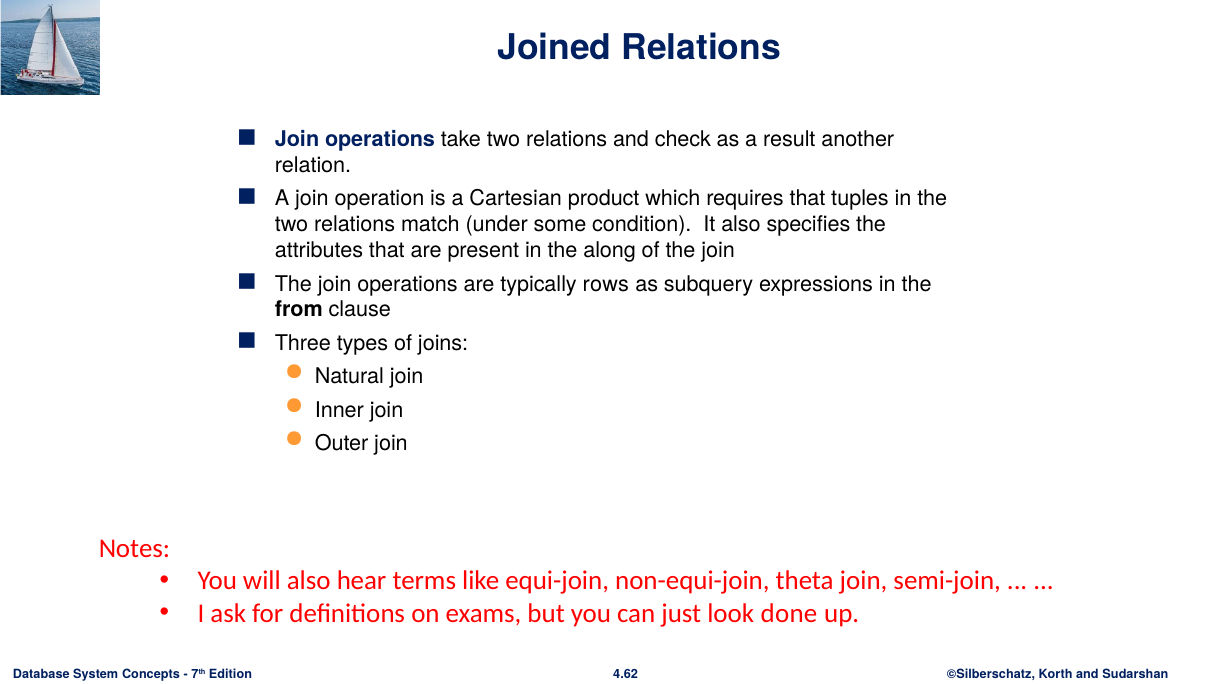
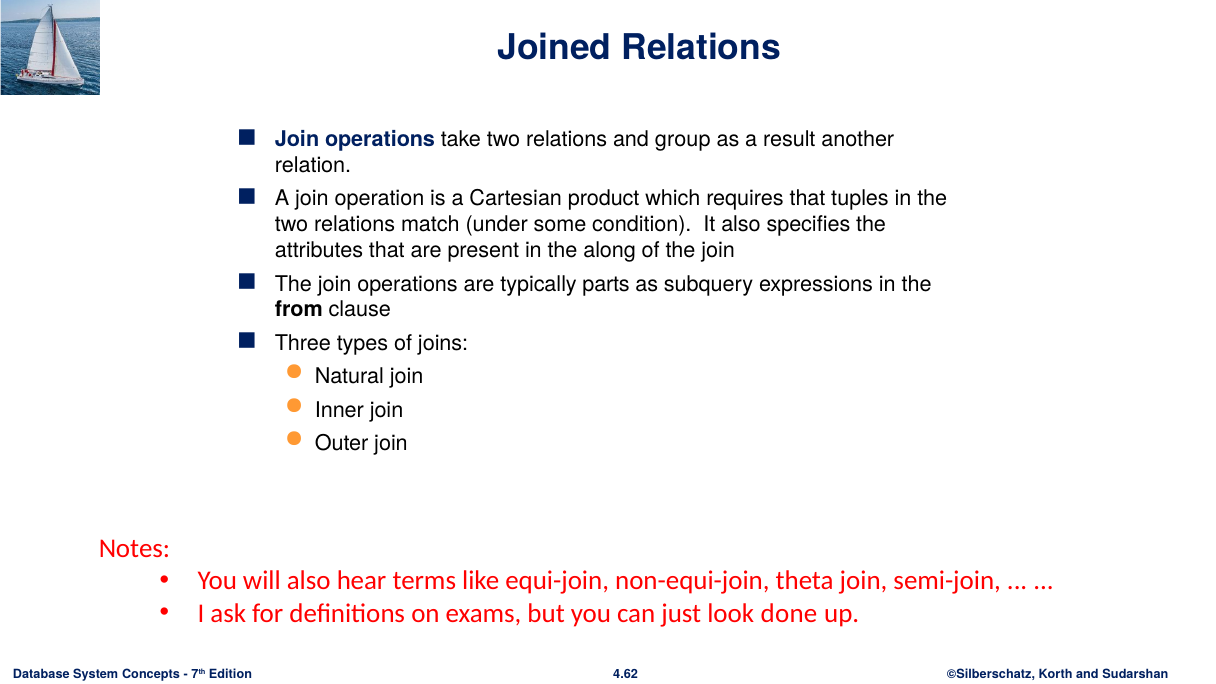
check: check -> group (683, 140)
rows: rows -> parts (606, 284)
